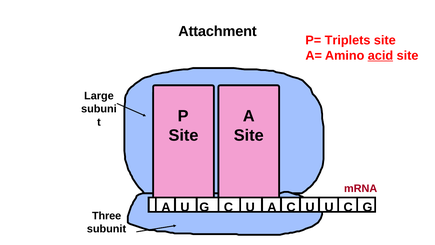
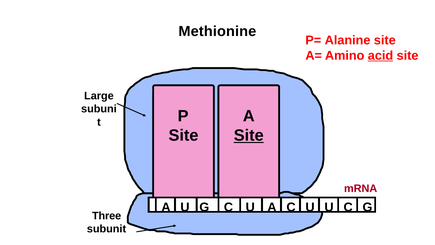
Attachment: Attachment -> Methionine (217, 31)
Triplets: Triplets -> Alanine (348, 40)
Site underline: none -> present (249, 135)
